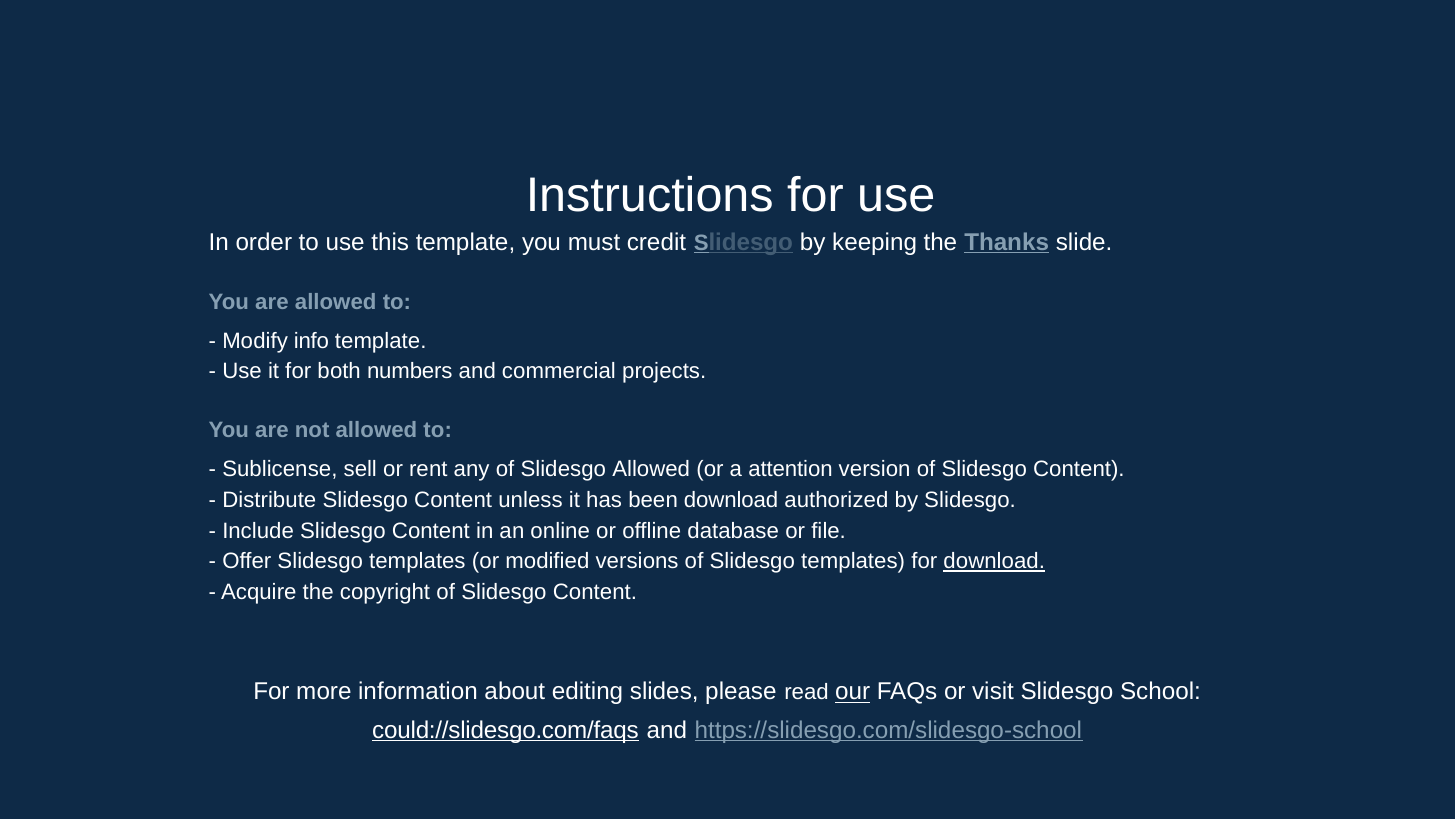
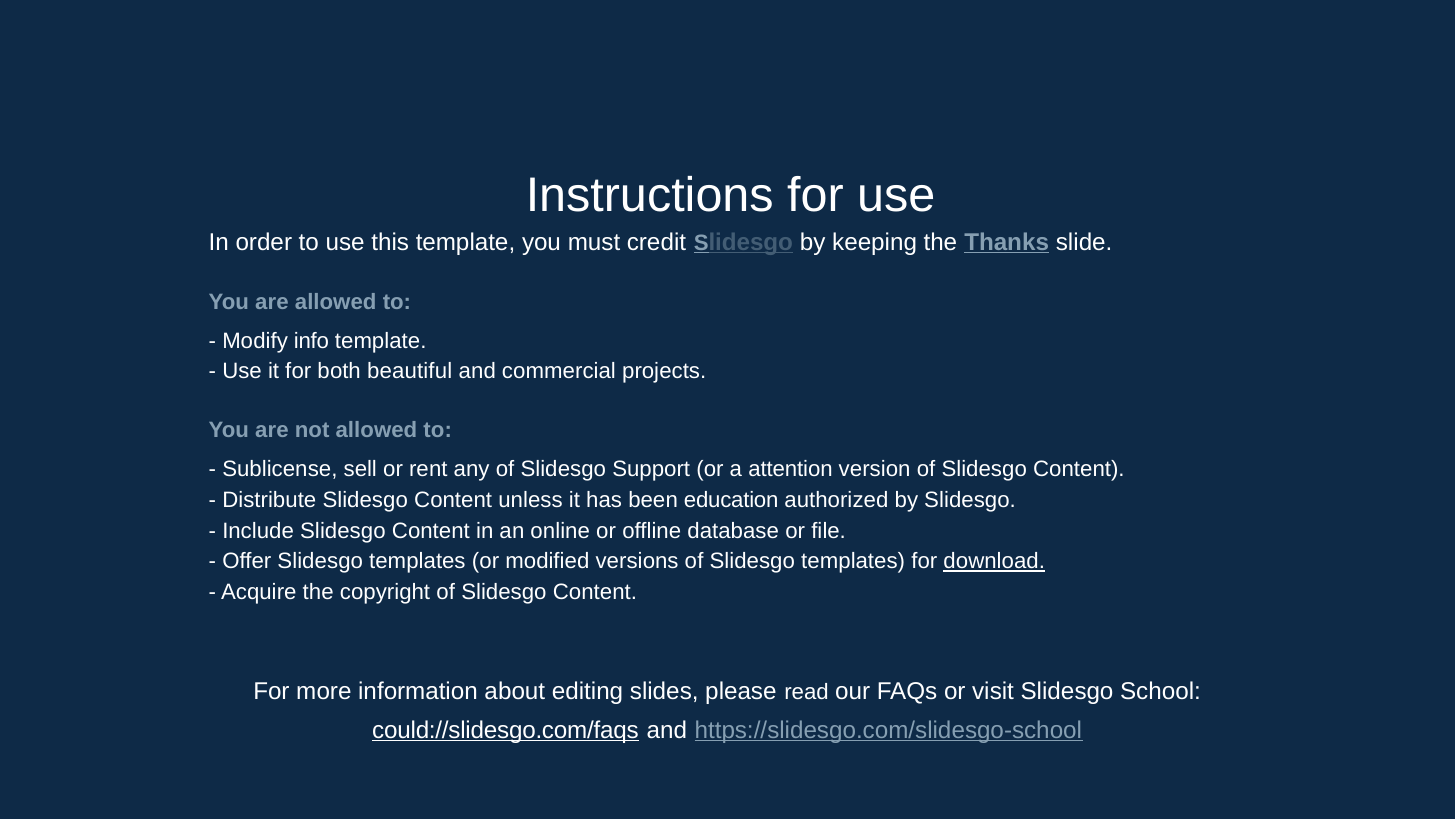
numbers: numbers -> beautiful (410, 371)
Slidesgo Allowed: Allowed -> Support (651, 469)
been download: download -> education (731, 500)
our underline: present -> none (853, 691)
